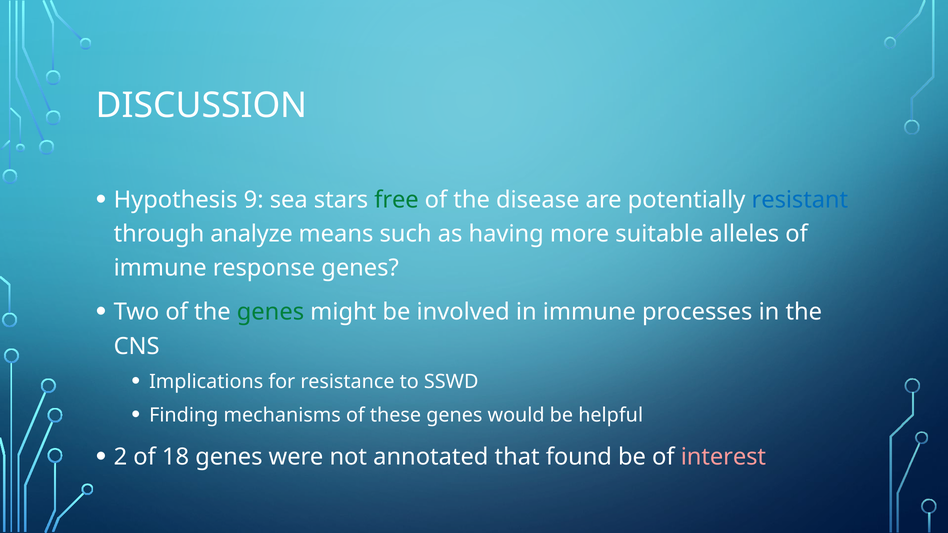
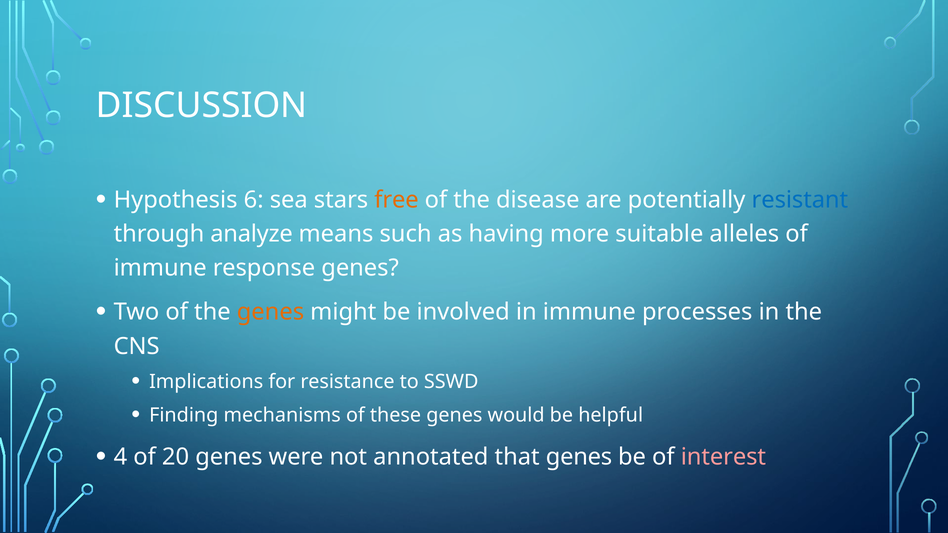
9: 9 -> 6 (254, 200)
free colour: green -> orange (397, 200)
genes colour: green -> orange (270, 312)
2: 2 -> 4 (120, 457)
18: 18 -> 20 (176, 457)
that found: found -> genes (579, 457)
